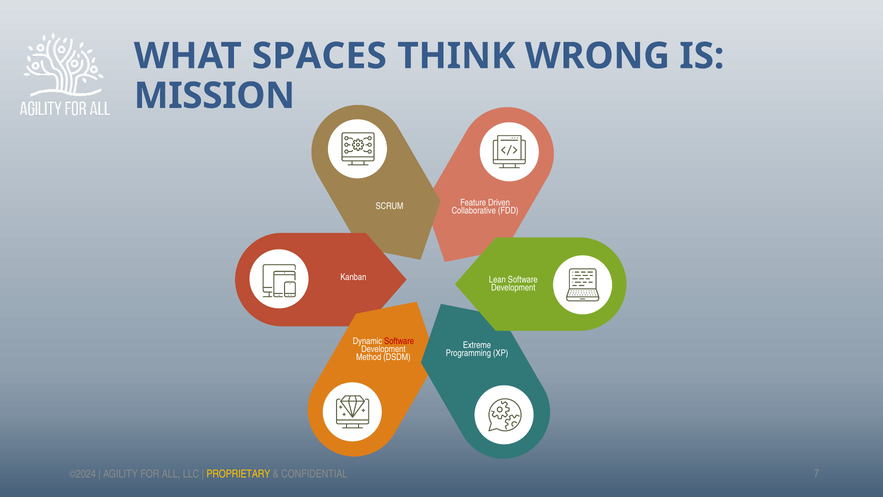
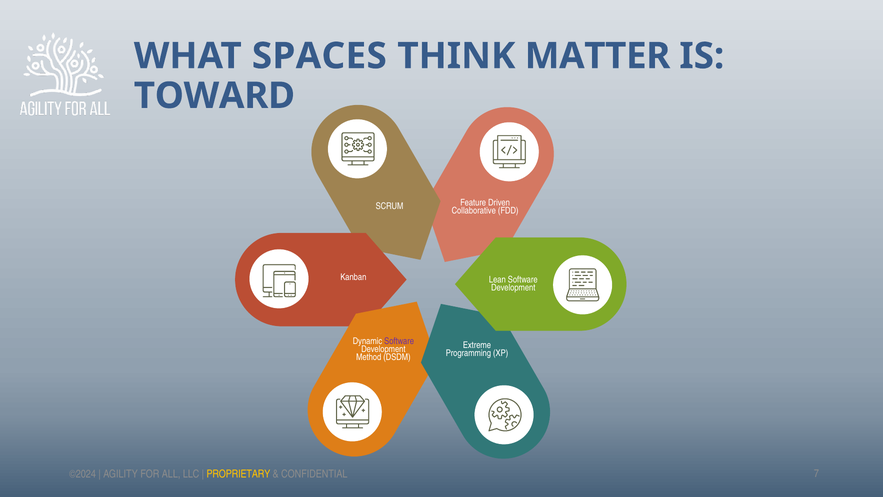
WRONG: WRONG -> MATTER (598, 56)
MISSION: MISSION -> TOWARD (214, 96)
Software colour: red -> purple (399, 341)
